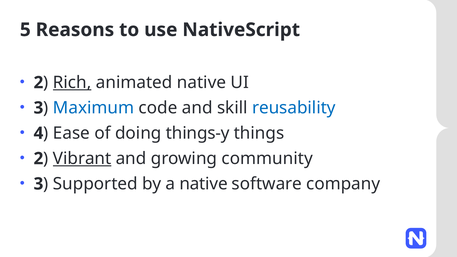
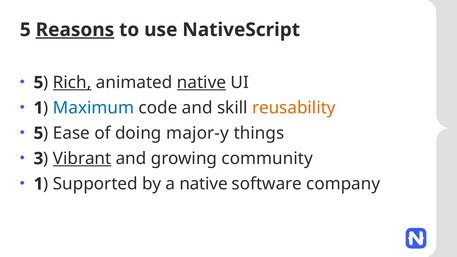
Reasons underline: none -> present (75, 30)
2: 2 -> 5 (38, 83)
native underline: none -> present (201, 83)
3: 3 -> 1 (38, 108)
reusability colour: blue -> orange (294, 108)
4: 4 -> 5 (38, 133)
things-y: things-y -> major-y (198, 133)
2: 2 -> 3 (38, 159)
3: 3 -> 1 (38, 184)
